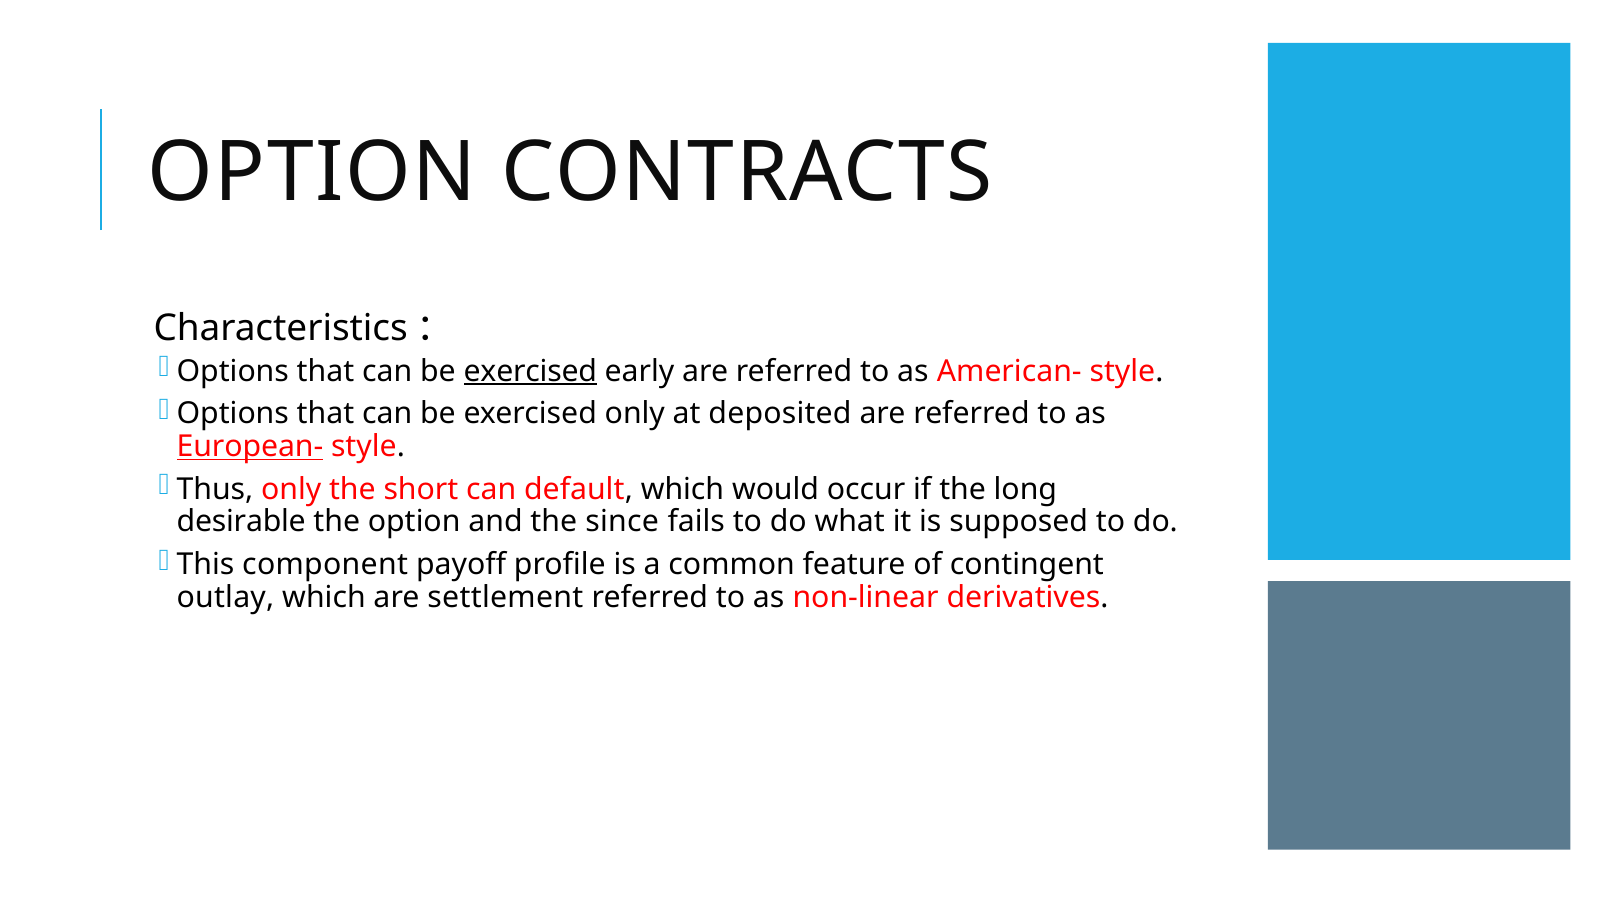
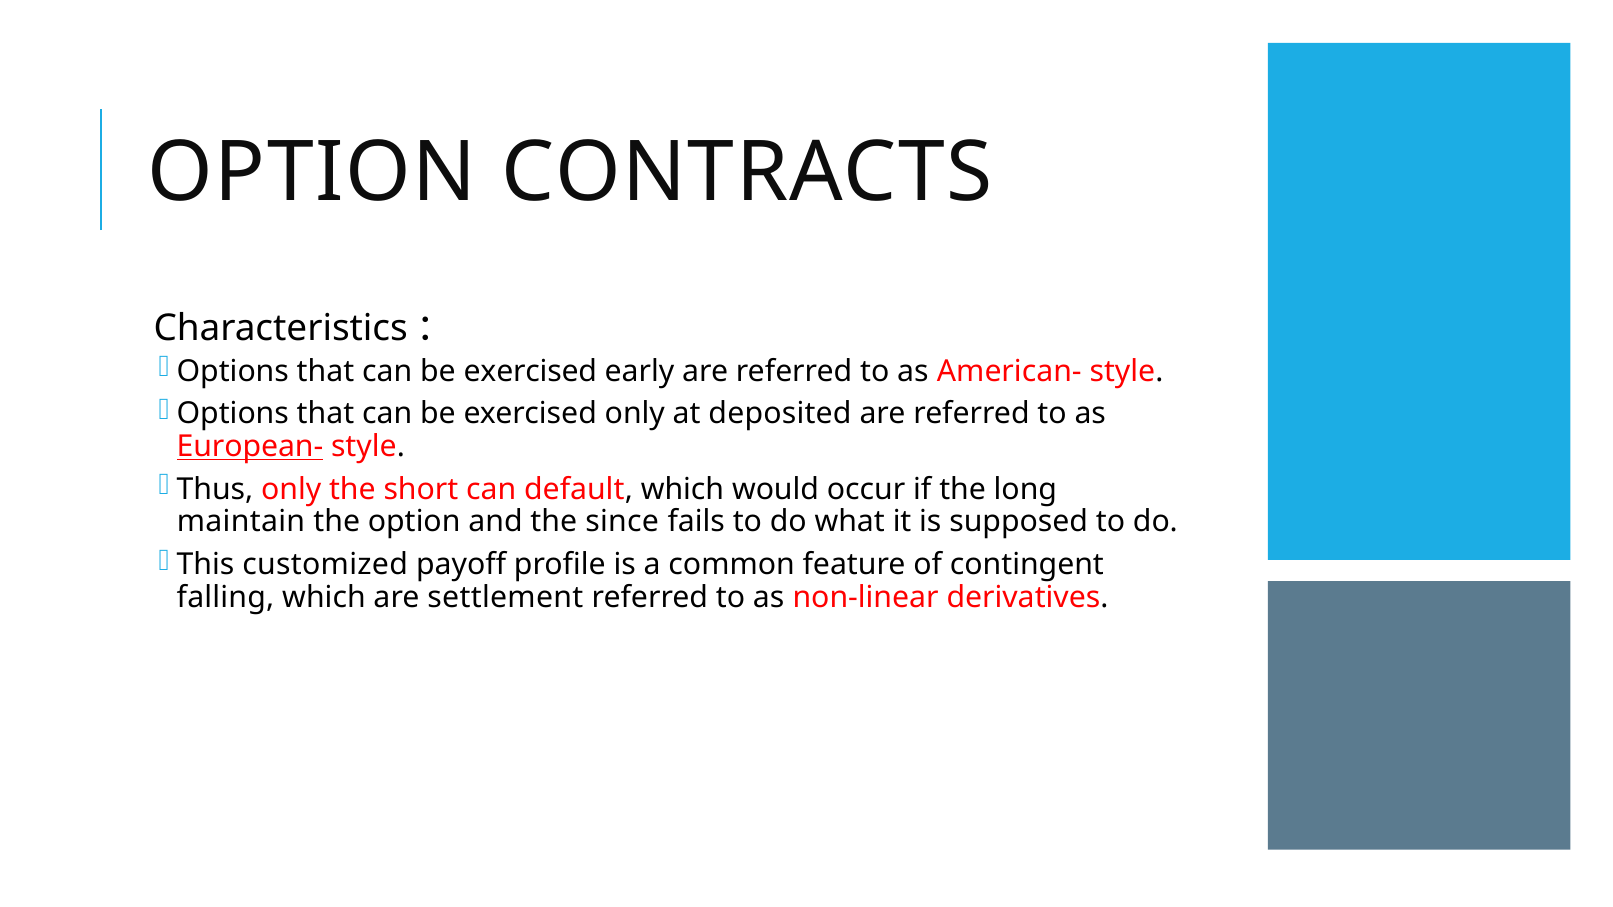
exercised underline: present -> none (530, 371)
desirable: desirable -> maintain (241, 522)
component: component -> customized (325, 565)
outlay: outlay -> falling (225, 598)
